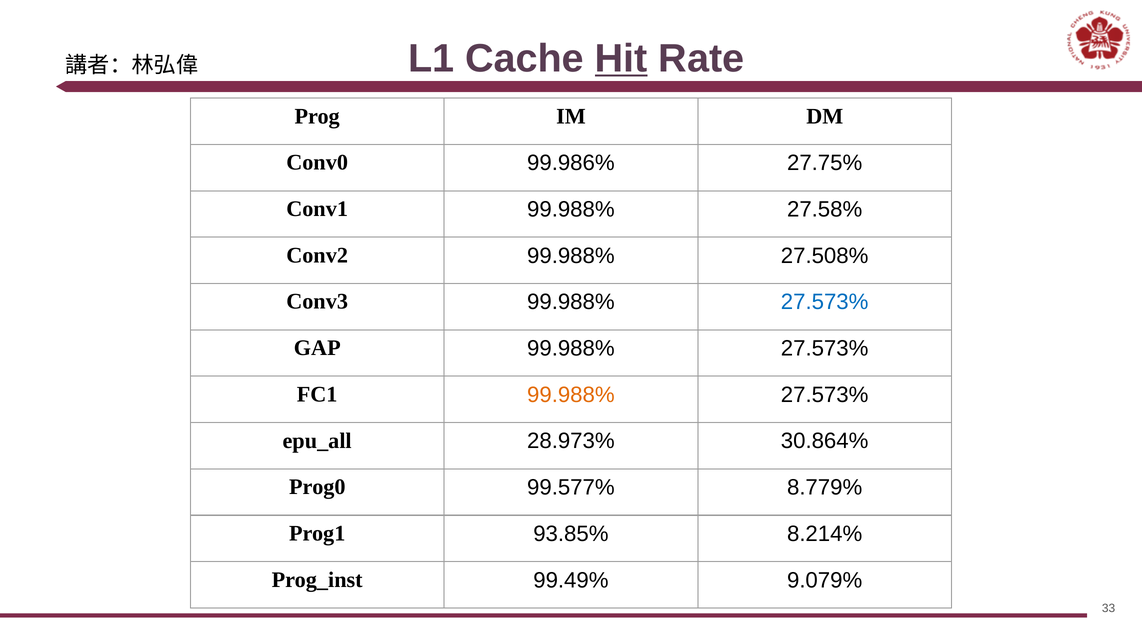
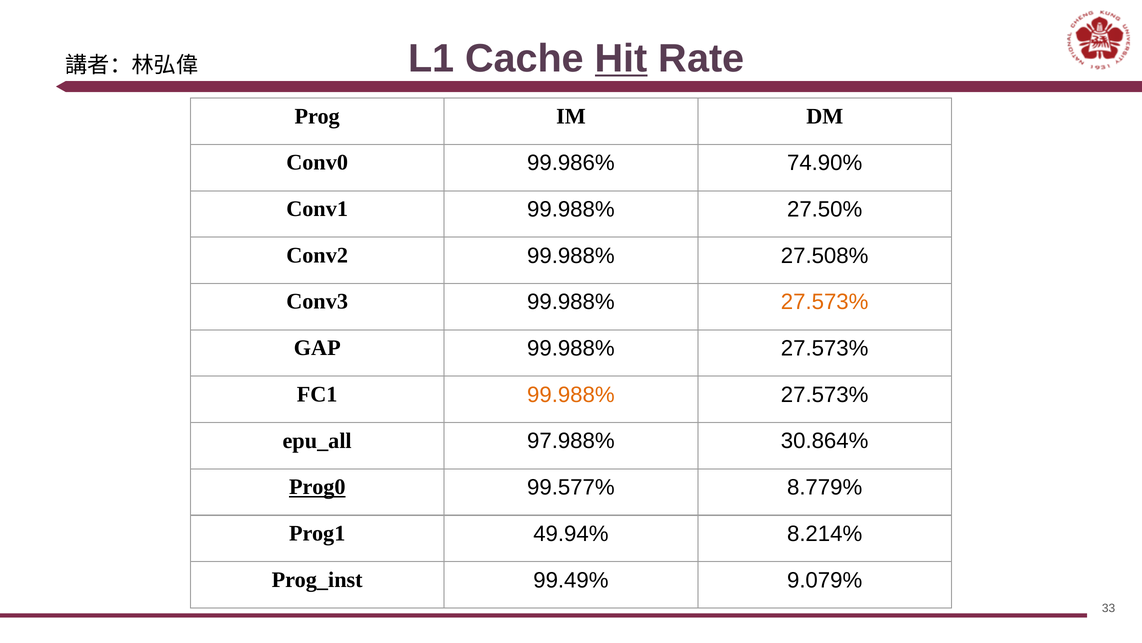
27.75%: 27.75% -> 74.90% (825, 163)
27.58%: 27.58% -> 27.50% (825, 209)
27.573% colour: blue -> orange (825, 302)
28.973%: 28.973% -> 97.988% (571, 441)
Prog0 underline: none -> present (317, 487)
93.85%: 93.85% -> 49.94% (571, 533)
